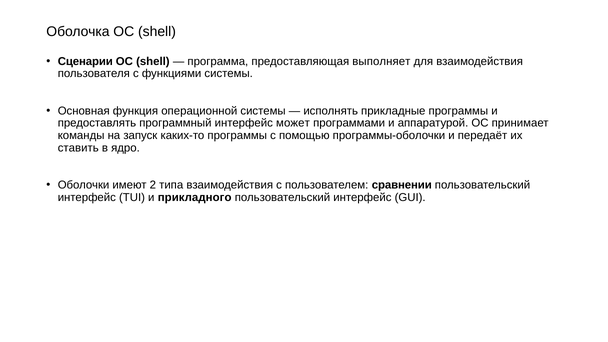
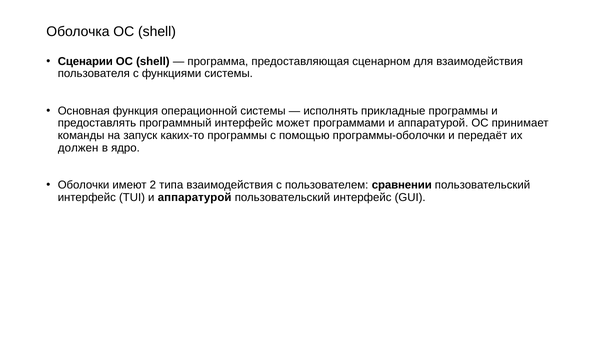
выполняет: выполняет -> сценарном (381, 61)
ставить: ставить -> должен (78, 148)
TUI и прикладного: прикладного -> аппаратурой (195, 197)
